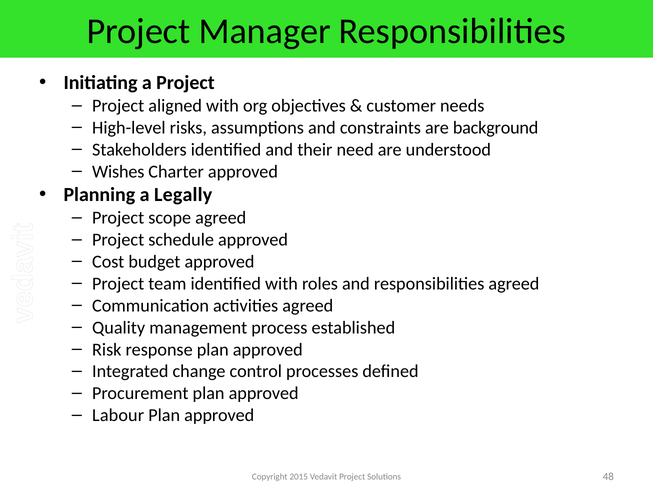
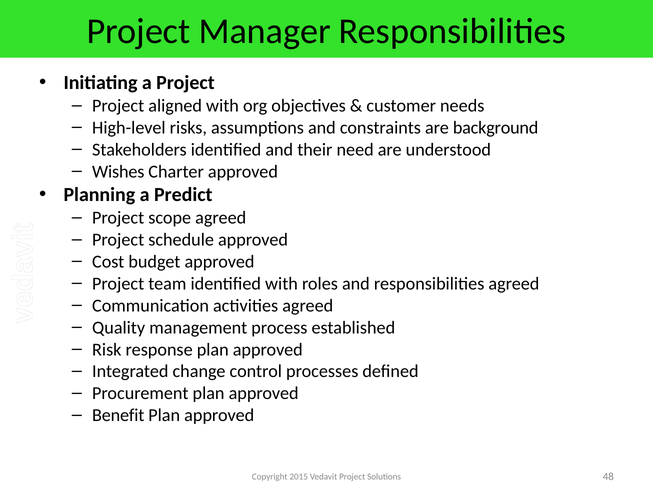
Legally: Legally -> Predict (183, 195)
Labour: Labour -> Benefit (118, 415)
